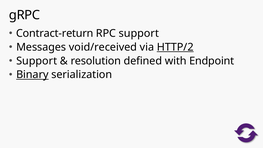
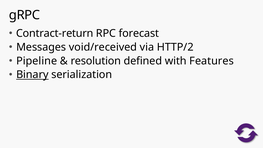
RPC support: support -> forecast (139, 33)
HTTP/2 underline: present -> none (175, 47)
Support: Support -> Pipeline (37, 61)
Endpoint: Endpoint -> Features (212, 61)
